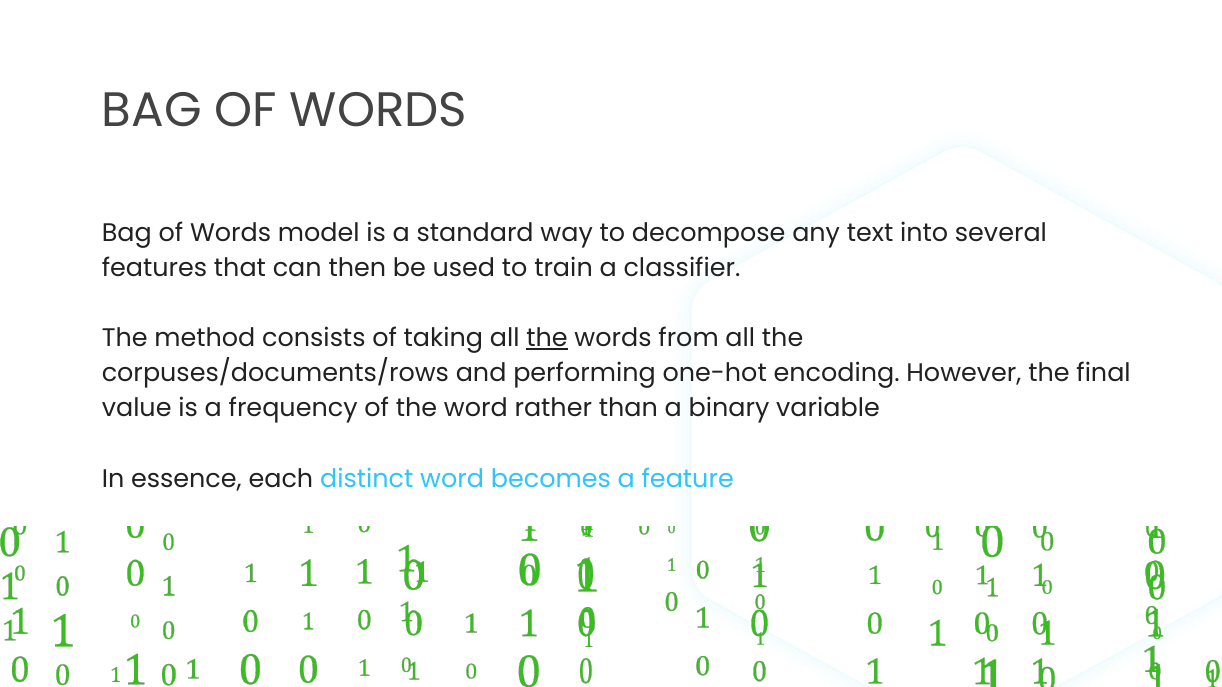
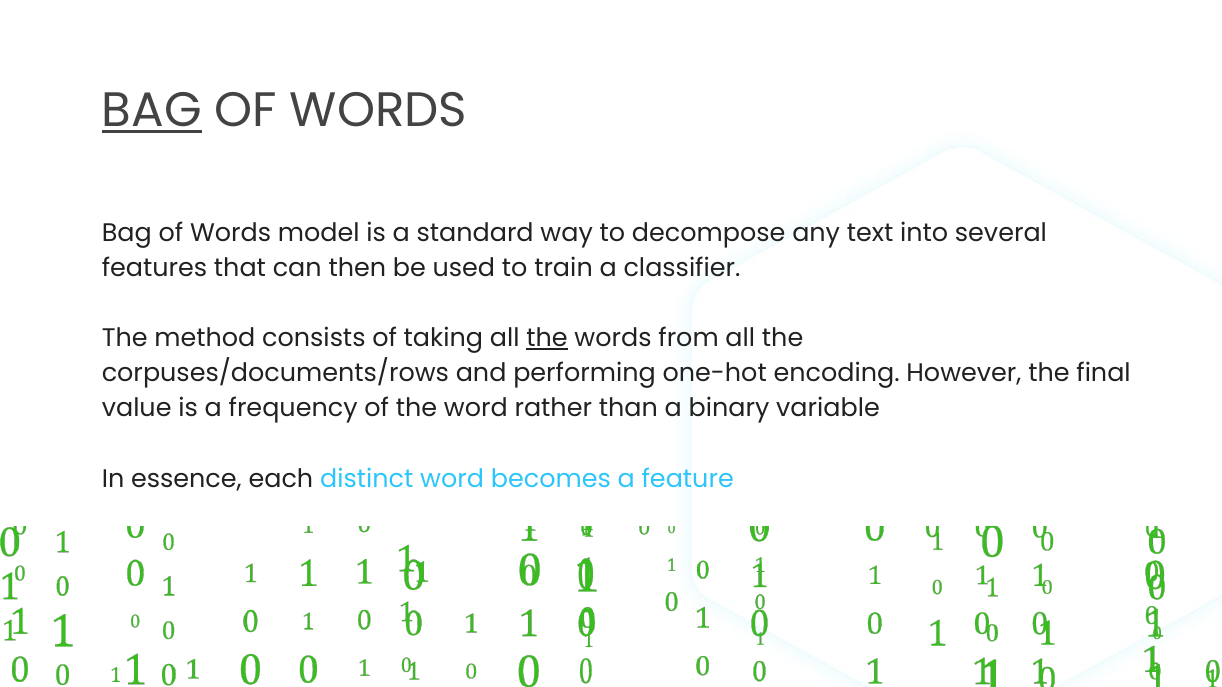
BAG underline: none -> present (152, 111)
